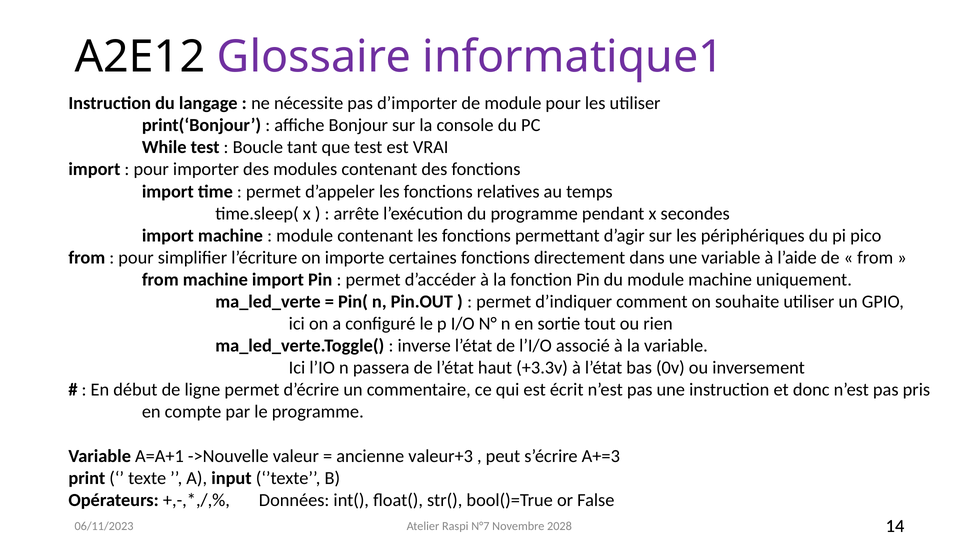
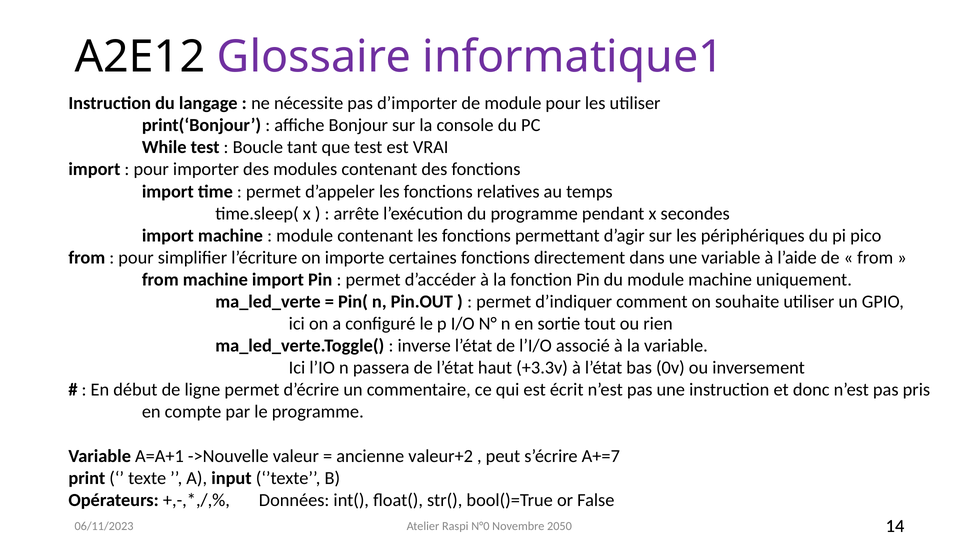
valeur+3: valeur+3 -> valeur+2 (441, 456)
A+=3: A+=3 -> A+=7 (601, 456)
N°7: N°7 -> N°0 (480, 526)
2028: 2028 -> 2050 (559, 526)
